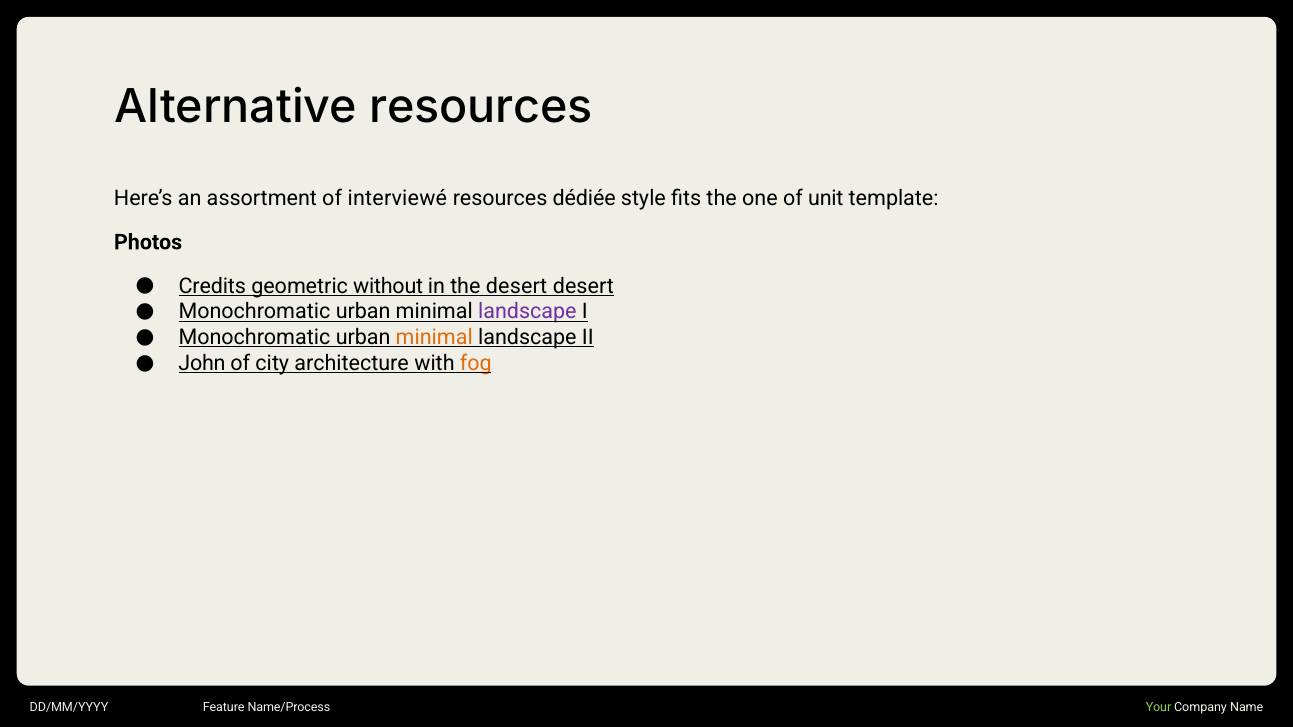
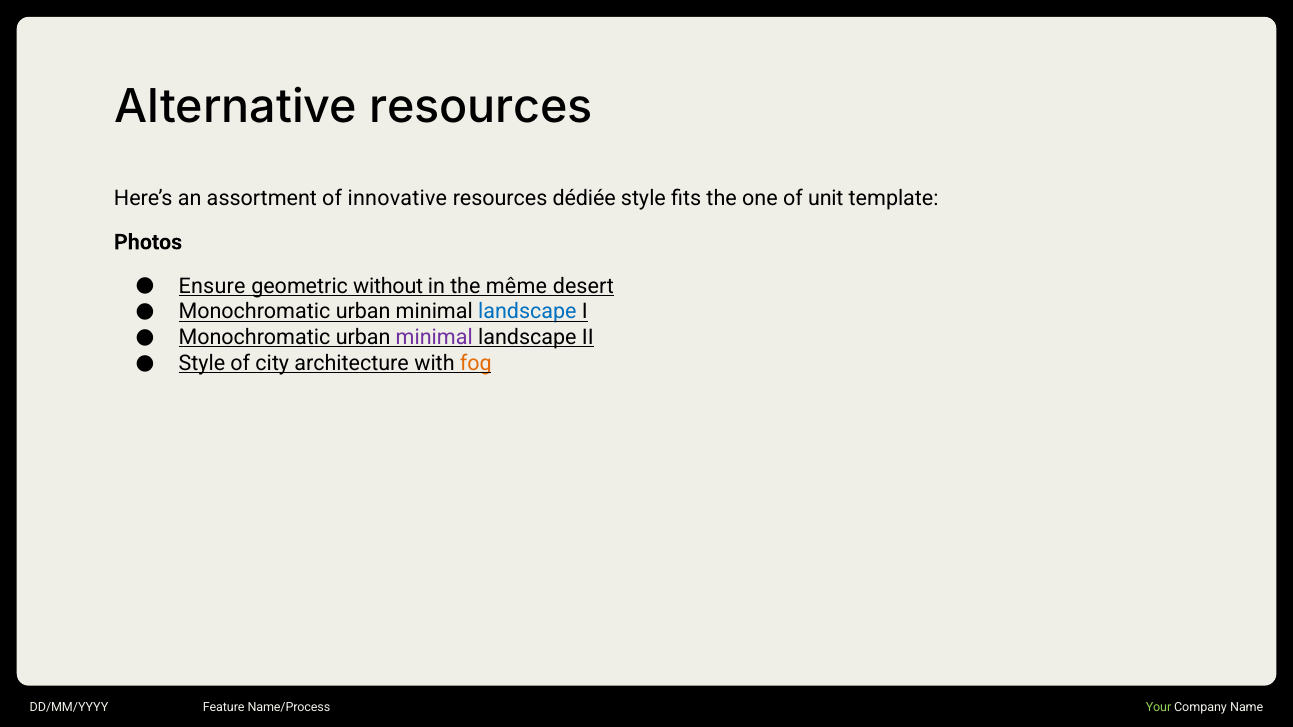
interviewé: interviewé -> innovative (397, 198)
Credits: Credits -> Ensure (212, 286)
the desert: desert -> même (517, 286)
landscape colour: purple -> blue (527, 312)
minimal colour: orange -> purple (434, 338)
John: John -> Style (202, 364)
